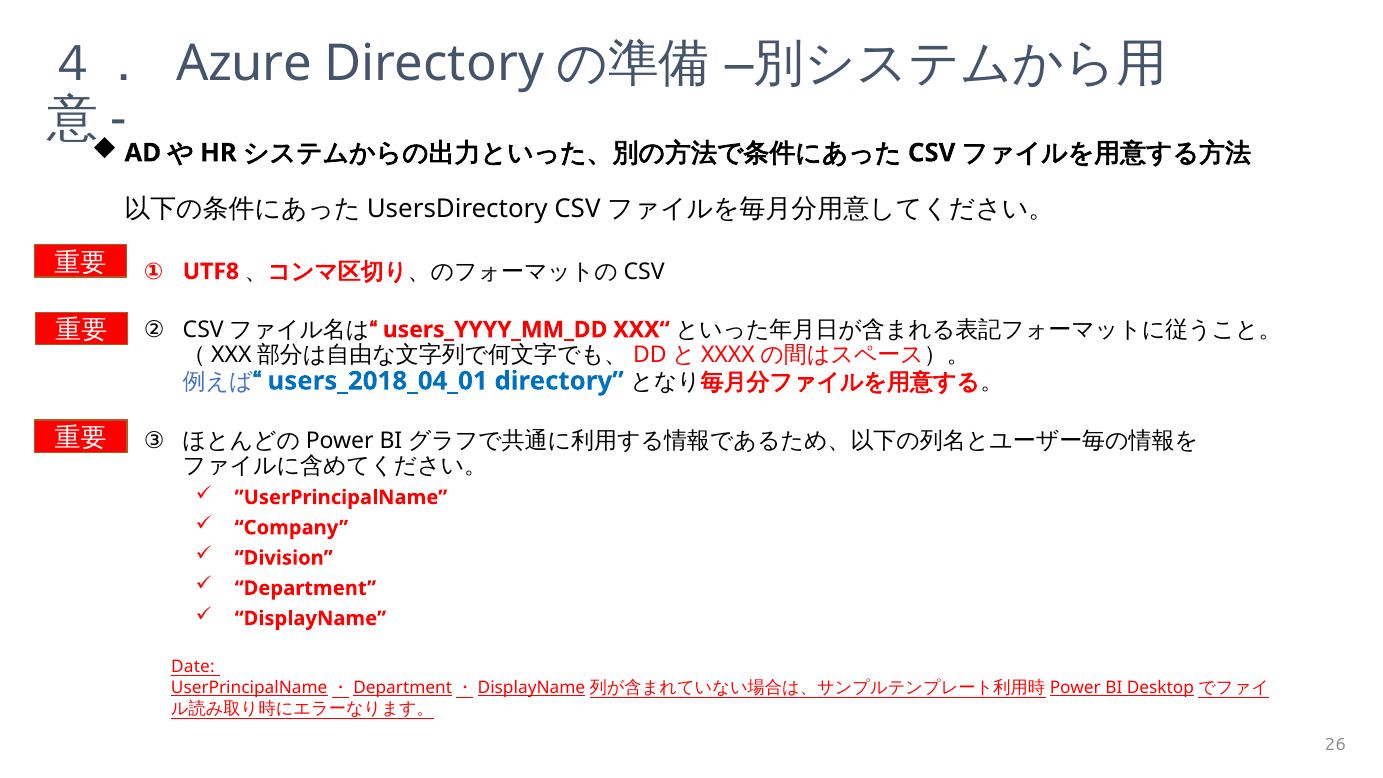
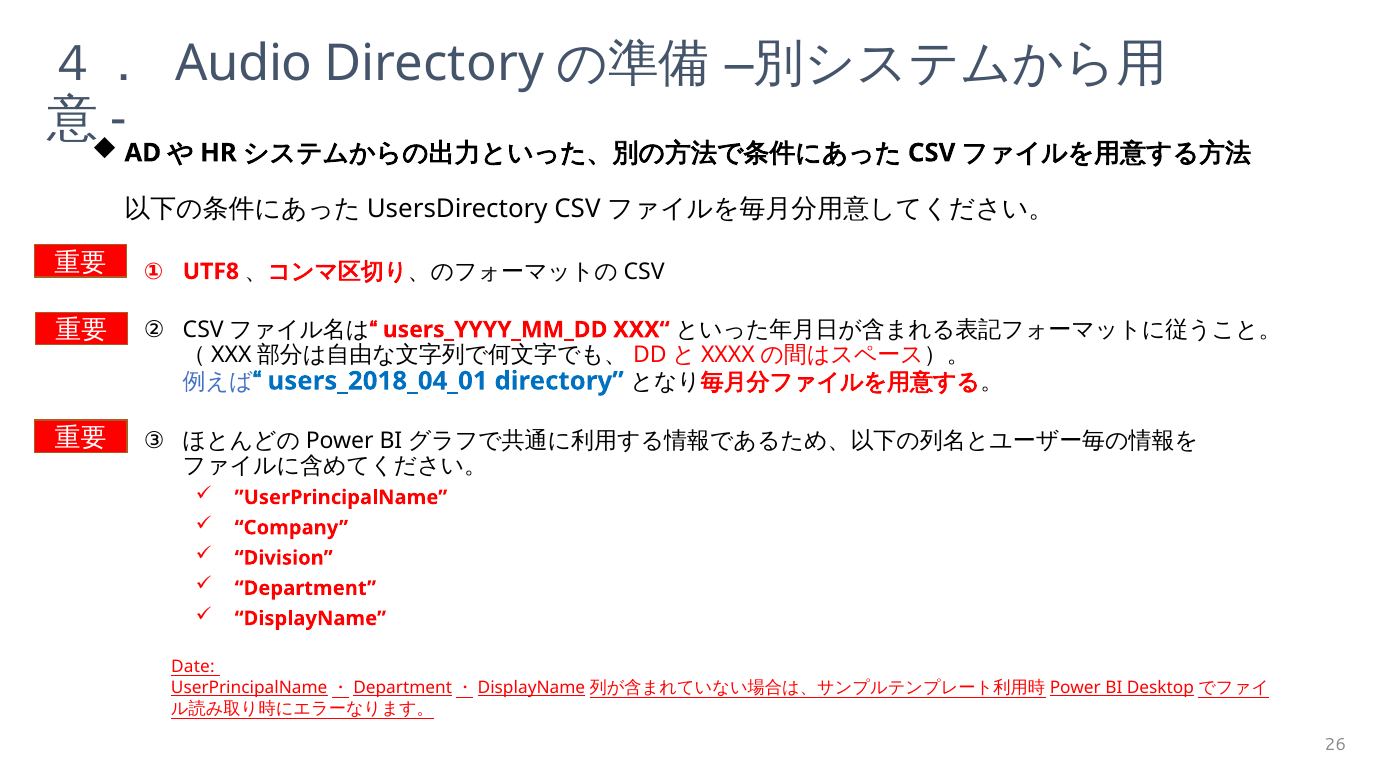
Azure: Azure -> Audio (244, 64)
